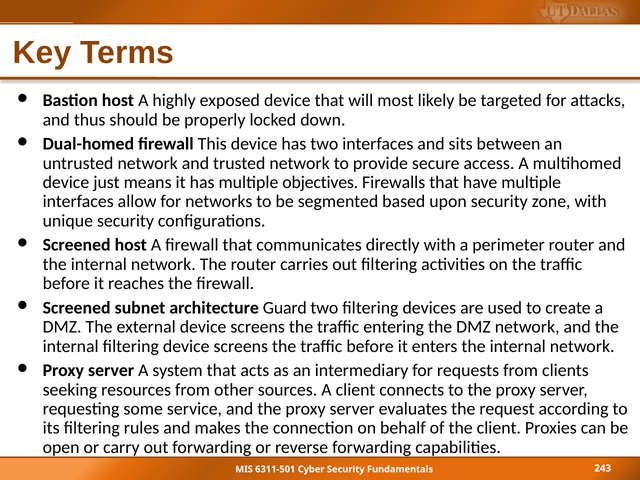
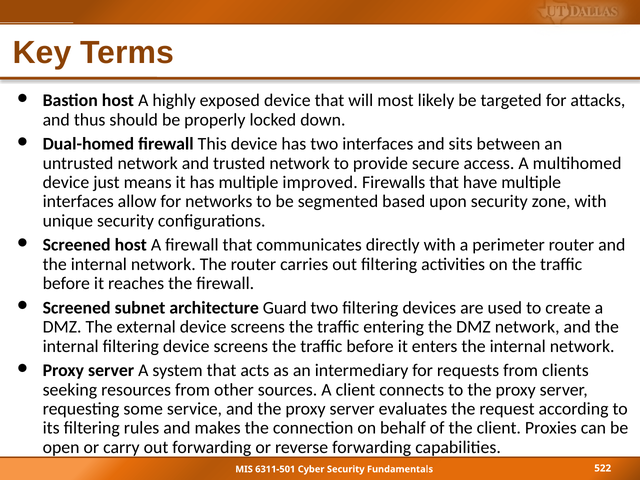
objectives: objectives -> improved (320, 182)
243: 243 -> 522 (603, 468)
